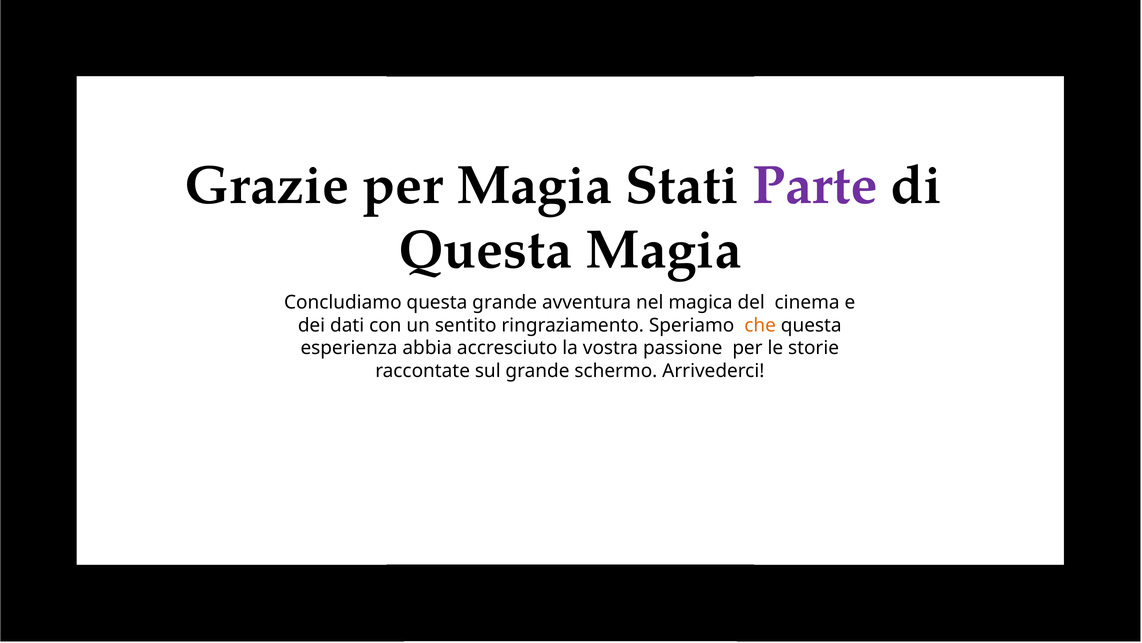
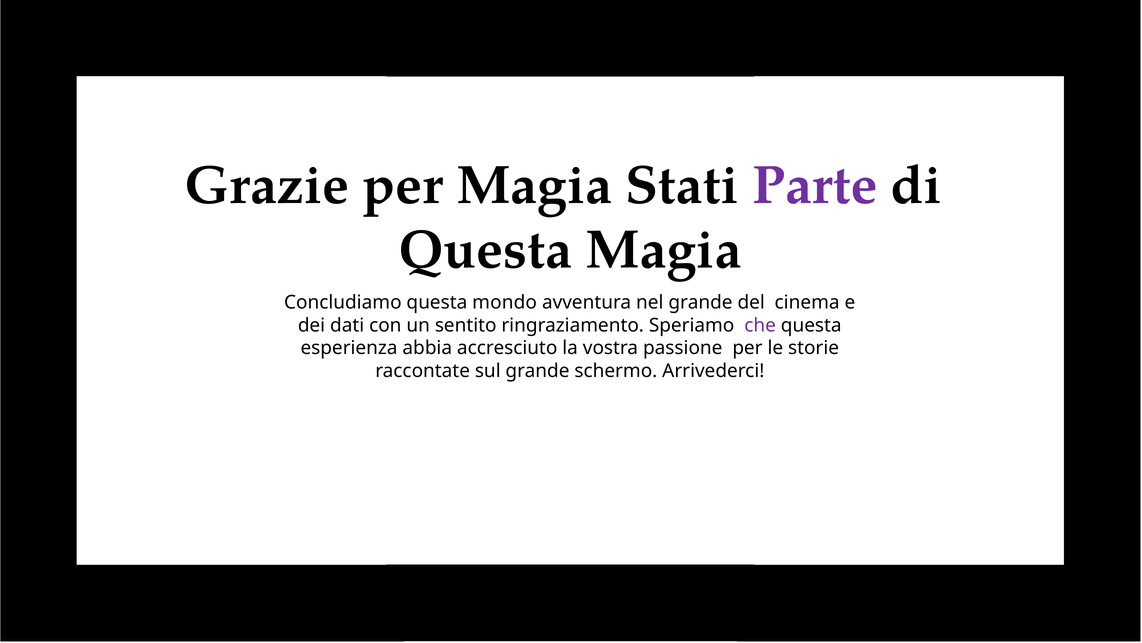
questa grande: grande -> mondo (505, 302)
nel magica: magica -> grande (700, 302)
che colour: orange -> purple (760, 325)
